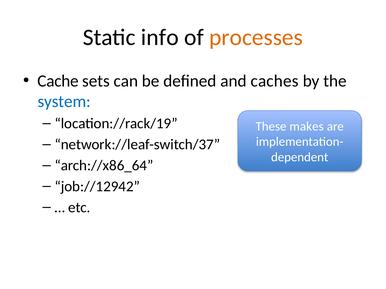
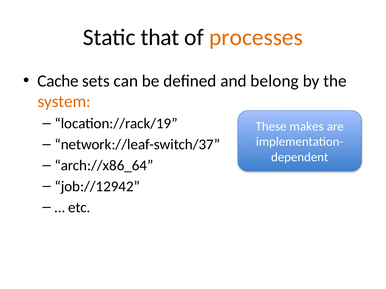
info: info -> that (160, 37)
caches: caches -> belong (275, 81)
system colour: blue -> orange (64, 102)
